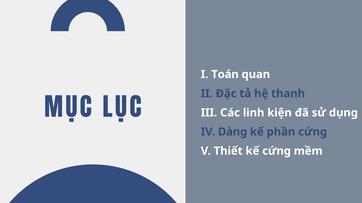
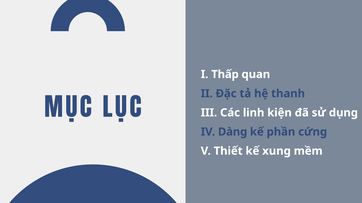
Toán: Toán -> Thấp (225, 75)
kế cứng: cứng -> xung (277, 151)
